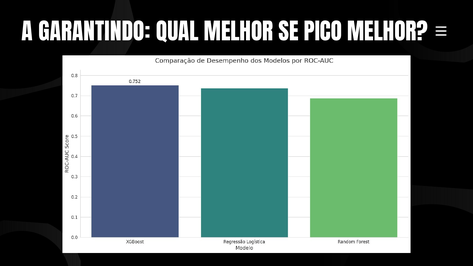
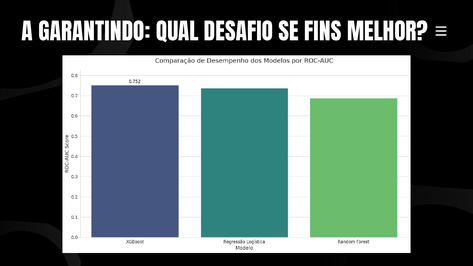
QUAL MELHOR: MELHOR -> DESAFIO (238, 33)
PICO: PICO -> FINS (323, 33)
